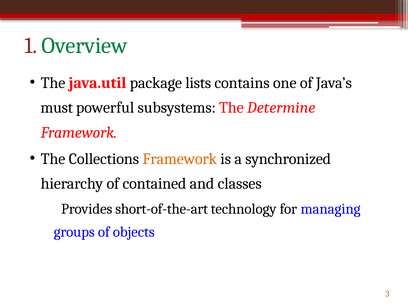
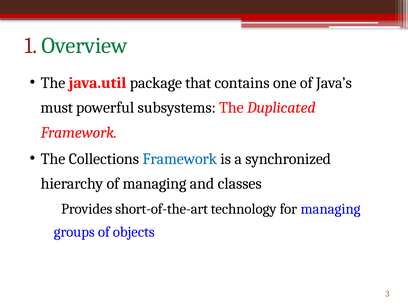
lists: lists -> that (198, 83)
Determine: Determine -> Duplicated (281, 108)
Framework colour: orange -> blue (180, 159)
of contained: contained -> managing (154, 184)
